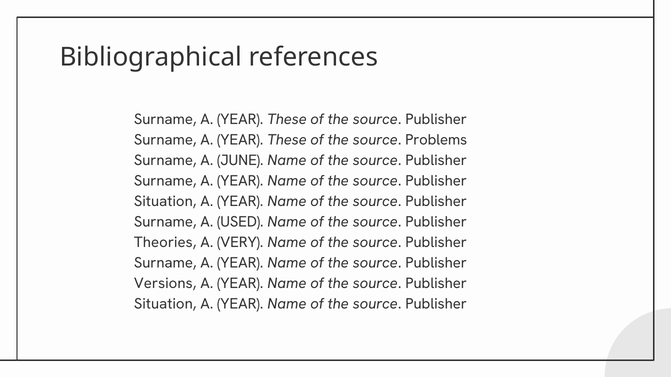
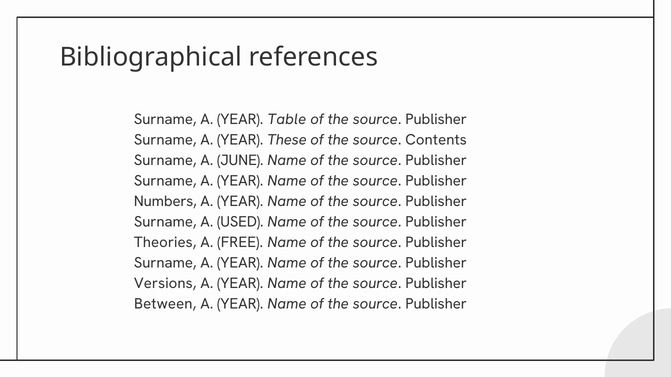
These: These -> Table (287, 119)
Problems: Problems -> Contents (436, 140)
Situation: Situation -> Numbers (165, 201)
VERY: VERY -> FREE (240, 243)
Situation: Situation -> Between (165, 304)
